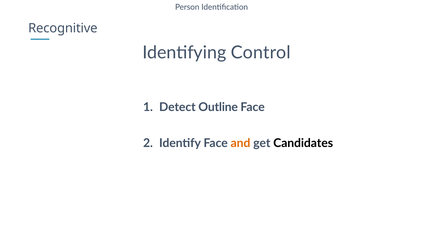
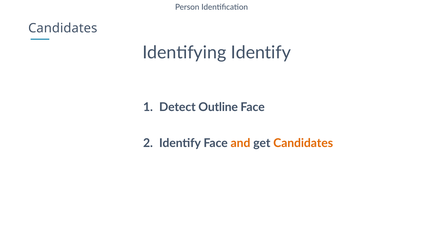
Recognitive: Recognitive -> Candidates (63, 28)
Identifying Control: Control -> Identify (261, 52)
Candidates colour: black -> orange (303, 143)
